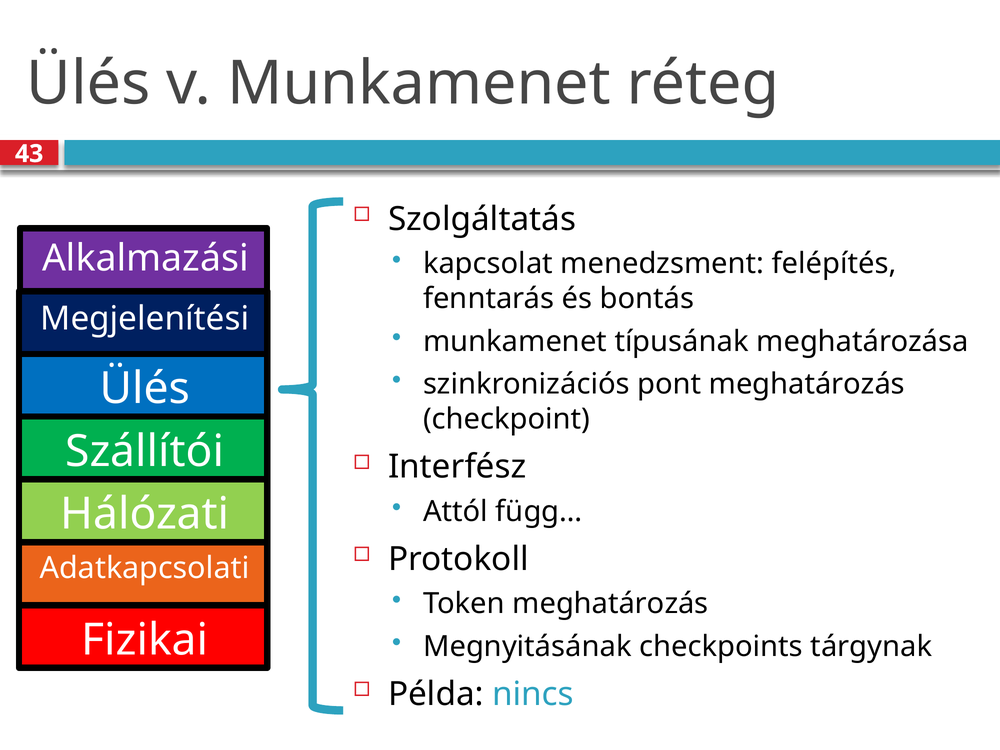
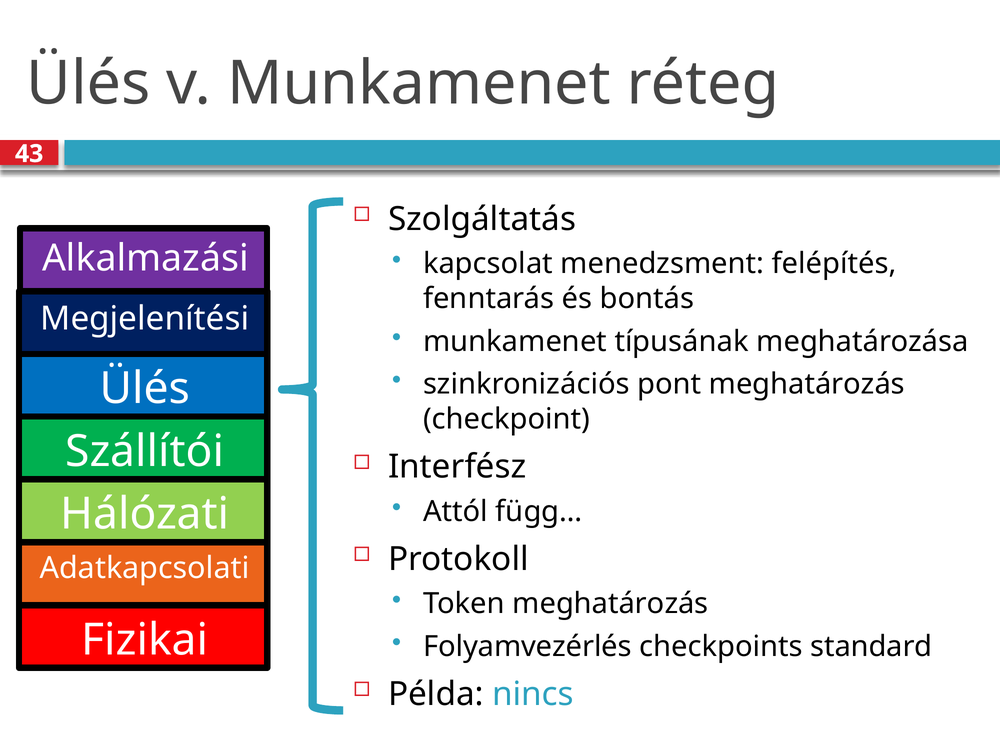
Megnyitásának: Megnyitásának -> Folyamvezérlés (527, 646)
tárgynak: tárgynak -> standard (871, 646)
